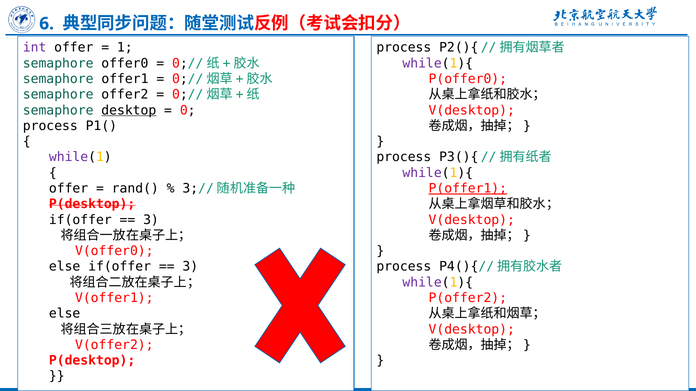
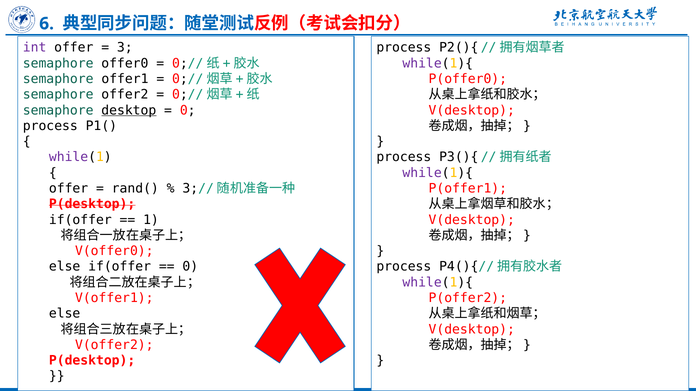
1: 1 -> 3 (125, 48)
P(offer1 underline: present -> none (468, 189)
3: 3 -> 1 (151, 220)
3: 3 -> 0 (190, 267)
